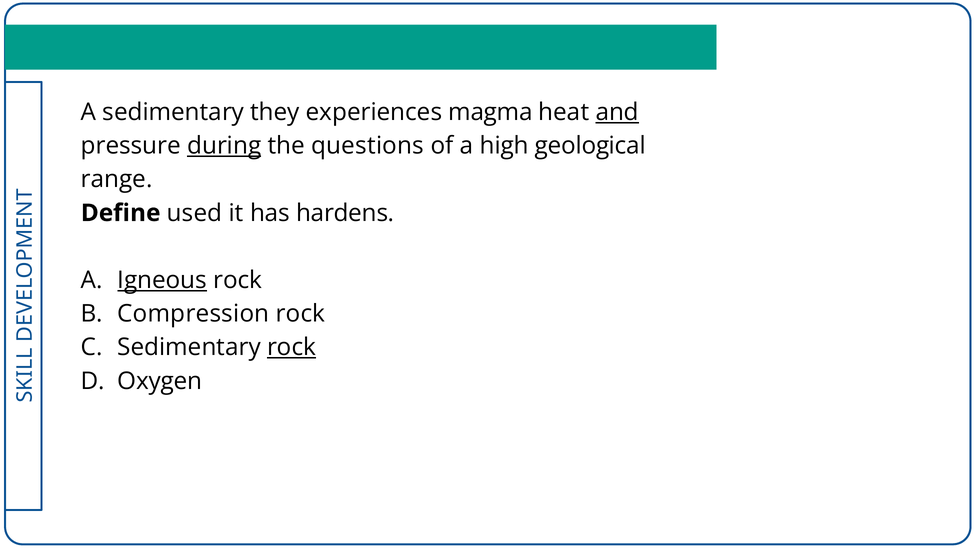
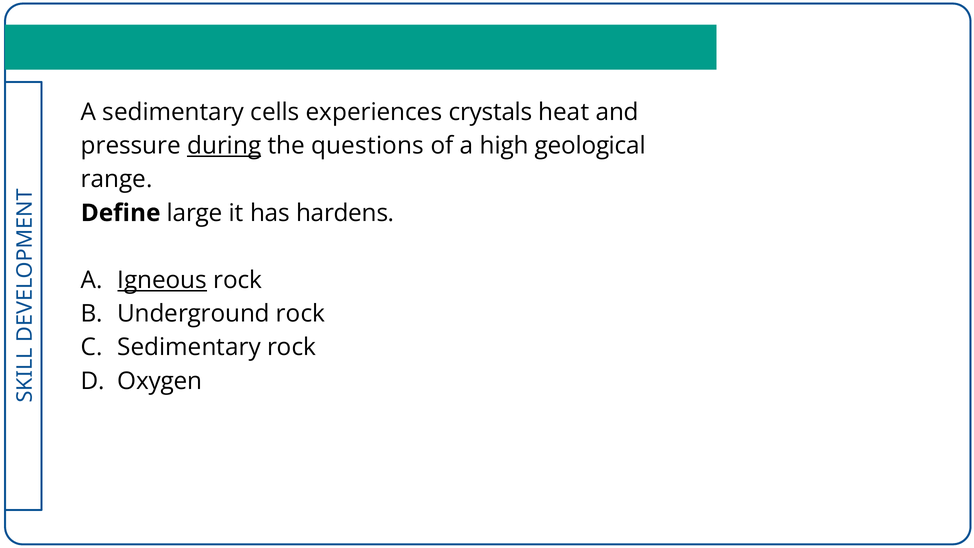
they: they -> cells (275, 112)
magma: magma -> crystals (490, 112)
and underline: present -> none (617, 112)
used: used -> large (195, 213)
Compression: Compression -> Underground (194, 314)
rock underline: present -> none (292, 347)
